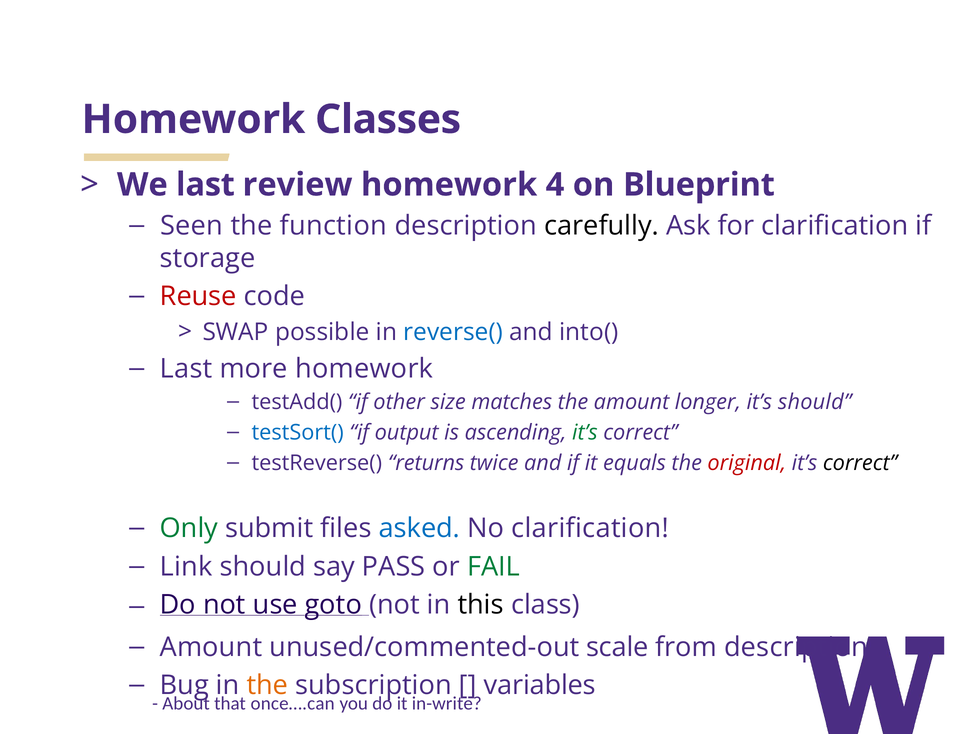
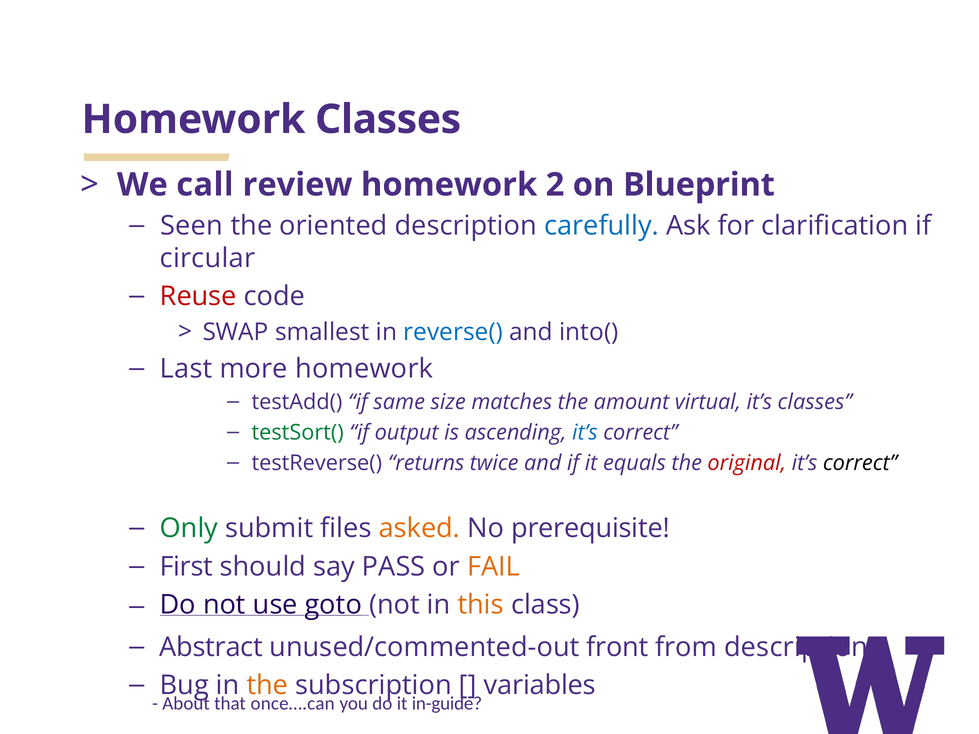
We last: last -> call (205, 185)
4: 4 -> 2 (555, 185)
function: function -> oriented (333, 226)
carefully colour: black -> blue (602, 226)
storage: storage -> circular (208, 258)
possible: possible -> smallest (322, 332)
other: other -> same (399, 402)
longer: longer -> virtual (708, 402)
it’s should: should -> classes (815, 402)
testSort( colour: blue -> green (298, 433)
it’s colour: green -> blue (585, 433)
asked colour: blue -> orange (419, 529)
No clarification: clarification -> prerequisite (590, 529)
Link: Link -> First (186, 567)
FAIL colour: green -> orange (494, 567)
this colour: black -> orange (481, 605)
Amount: Amount -> Abstract (211, 647)
scale: scale -> front (617, 647)
in-write: in-write -> in-guide (447, 704)
